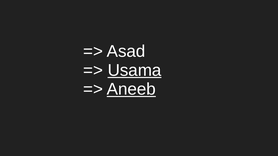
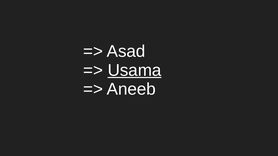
Aneeb underline: present -> none (131, 89)
